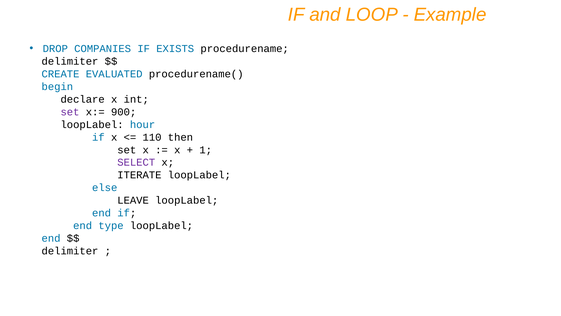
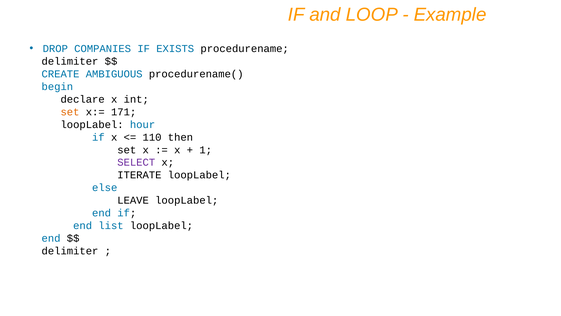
EVALUATED: EVALUATED -> AMBIGUOUS (114, 74)
set colour: purple -> orange (70, 112)
900: 900 -> 171 (124, 112)
type: type -> list (111, 225)
